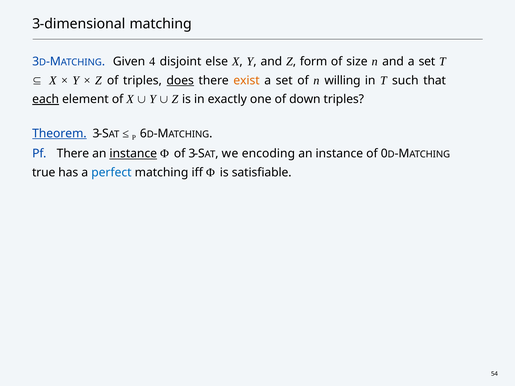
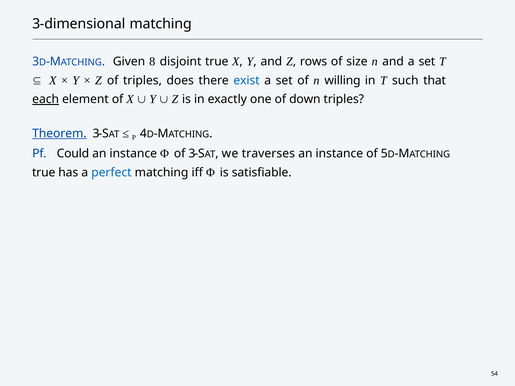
4: 4 -> 8 (152, 61)
disjoint else: else -> true (217, 61)
form: form -> rows (314, 61)
does underline: present -> none (180, 80)
exist colour: orange -> blue (247, 80)
6: 6 -> 4 (143, 134)
Pf There: There -> Could (73, 154)
instance underline: present -> none (133, 154)
encoding: encoding -> traverses (268, 154)
0: 0 -> 5 (384, 154)
